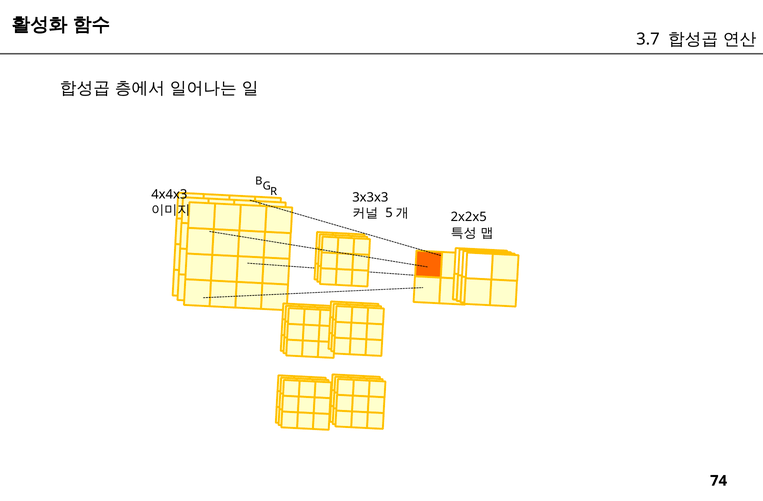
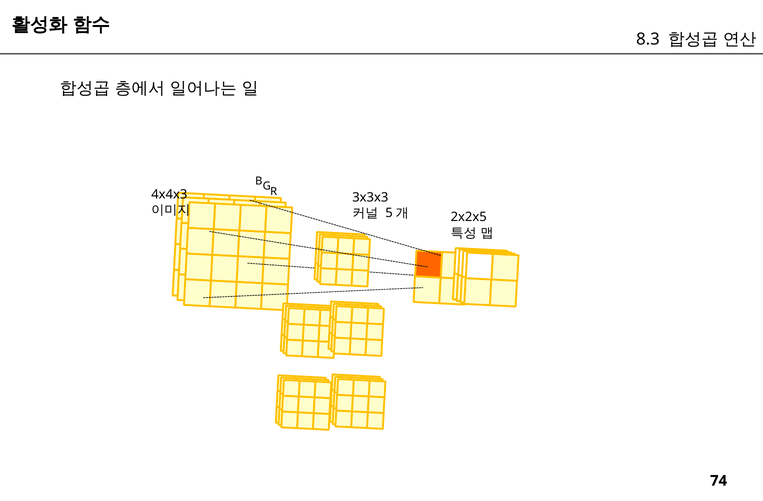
3.7: 3.7 -> 8.3 (648, 39)
